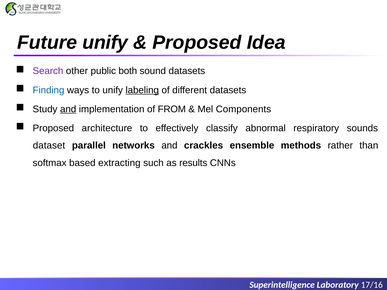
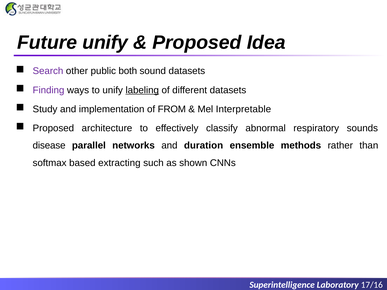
Finding colour: blue -> purple (49, 90)
and underline: present -> none (68, 109)
Components: Components -> Interpretable (243, 109)
dataset: dataset -> disease (49, 146)
crackles: crackles -> duration (204, 146)
results: results -> shown (193, 163)
